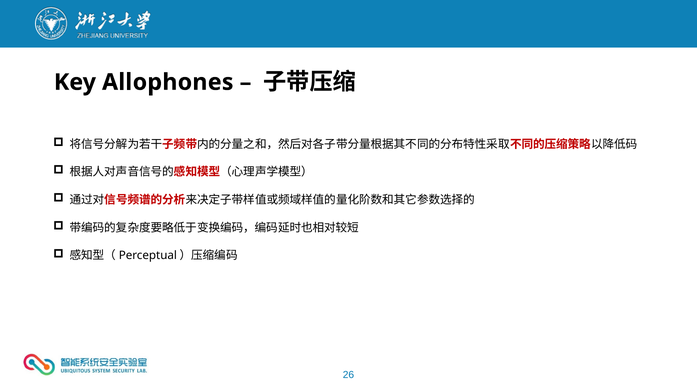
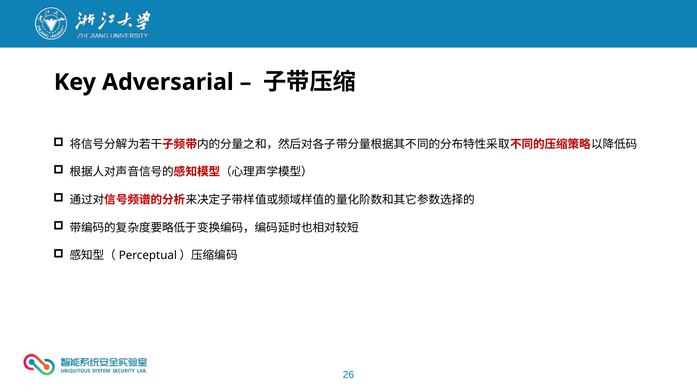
Allophones: Allophones -> Adversarial (168, 82)
